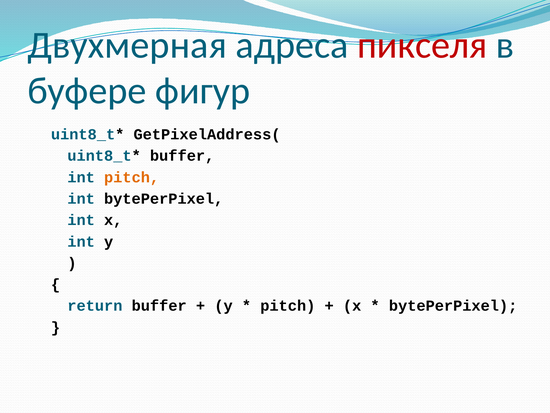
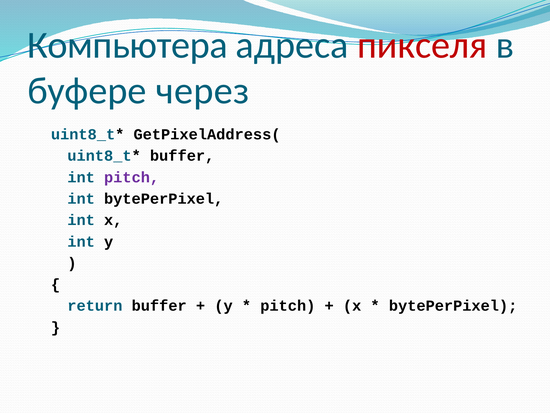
Двухмерная: Двухмерная -> Компьютера (127, 45)
фигур: фигур -> через (203, 91)
pitch colour: orange -> purple (132, 177)
